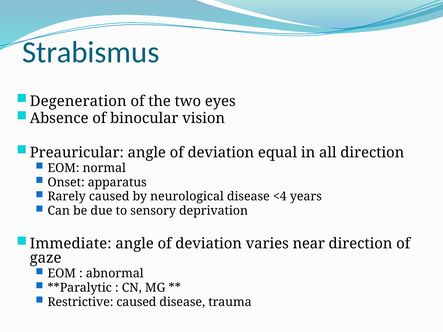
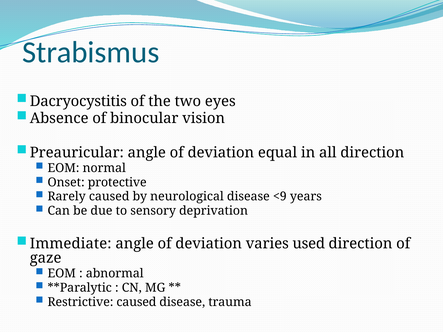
Degeneration: Degeneration -> Dacryocystitis (78, 101)
apparatus: apparatus -> protective (117, 182)
<4: <4 -> <9 (280, 197)
near: near -> used (309, 244)
